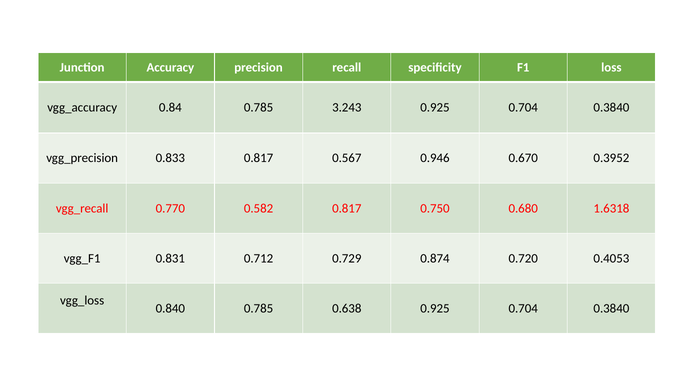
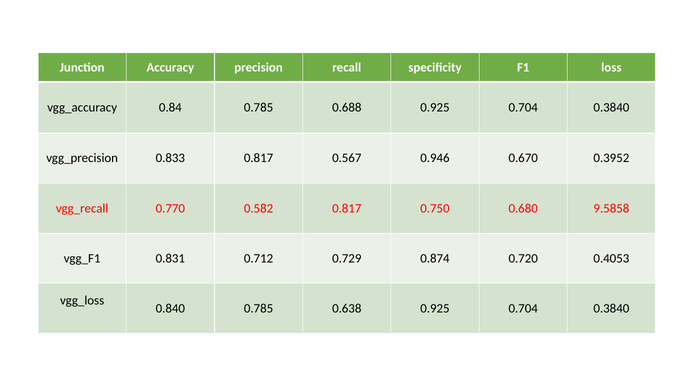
3.243: 3.243 -> 0.688 (347, 108)
1.6318: 1.6318 -> 9.5858 (611, 208)
